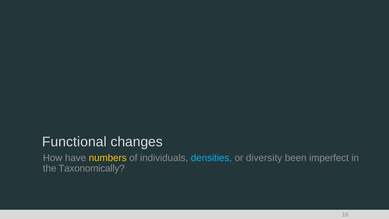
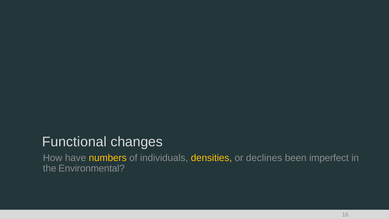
densities colour: light blue -> yellow (211, 158)
diversity: diversity -> declines (264, 158)
Taxonomically: Taxonomically -> Environmental (92, 168)
